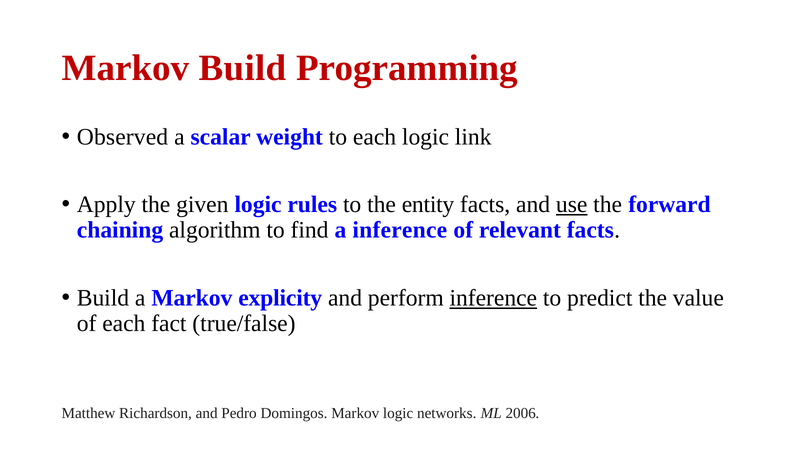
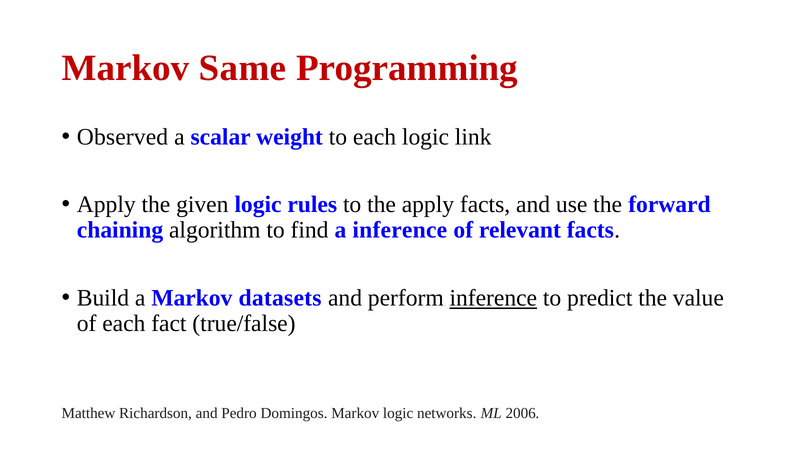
Markov Build: Build -> Same (243, 68)
the entity: entity -> apply (428, 205)
use underline: present -> none (572, 205)
explicity: explicity -> datasets (280, 298)
